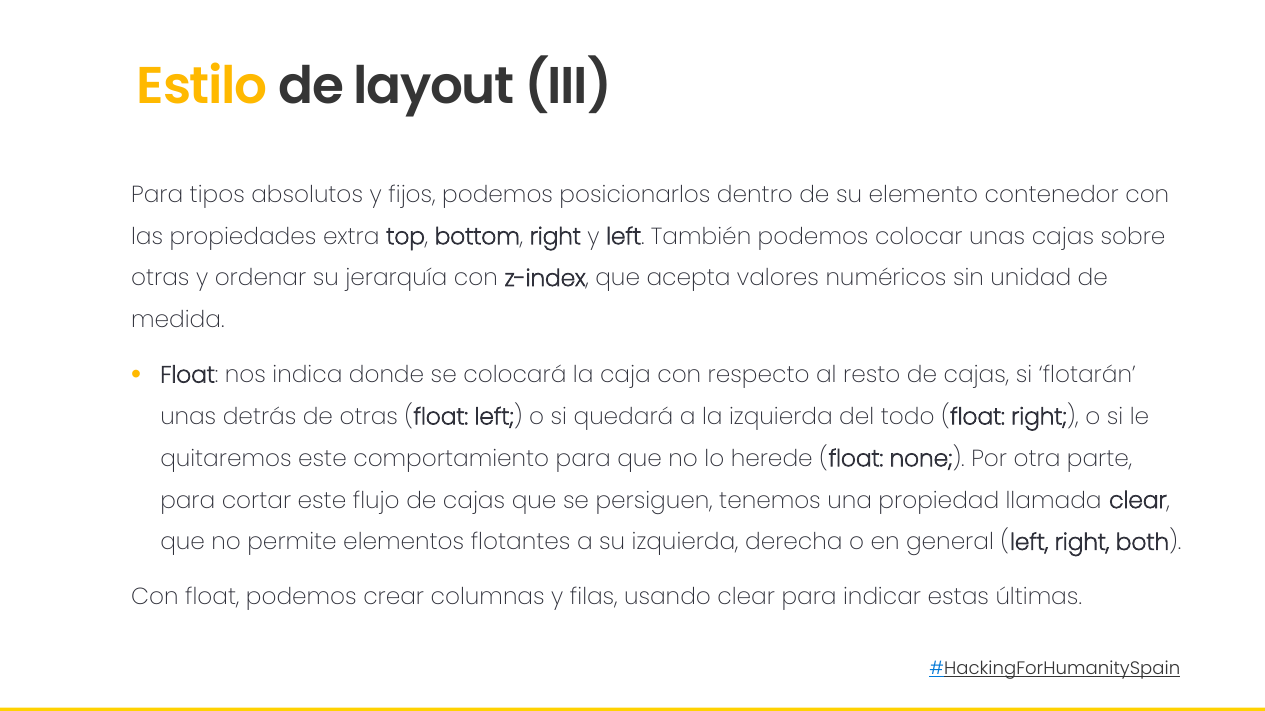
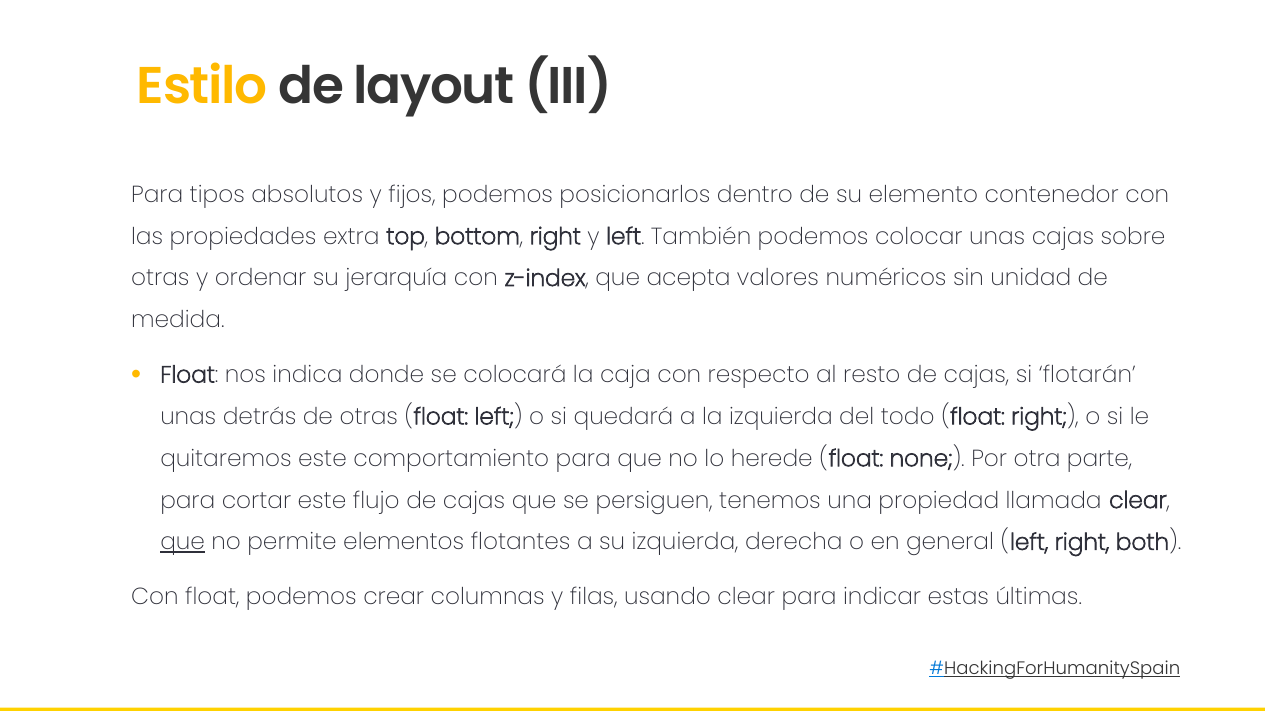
que underline: none -> present (183, 543)
